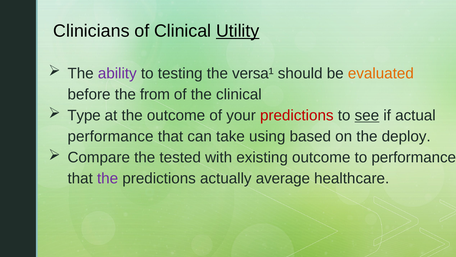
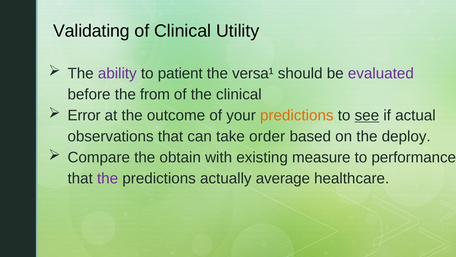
Clinicians: Clinicians -> Validating (91, 31)
Utility underline: present -> none (238, 31)
testing: testing -> patient (180, 73)
evaluated colour: orange -> purple (381, 73)
Type: Type -> Error (84, 115)
predictions colour: red -> orange (297, 115)
performance: performance -> observations (111, 136)
using: using -> order (267, 136)
tested: tested -> obtain (180, 157)
existing outcome: outcome -> measure (321, 157)
